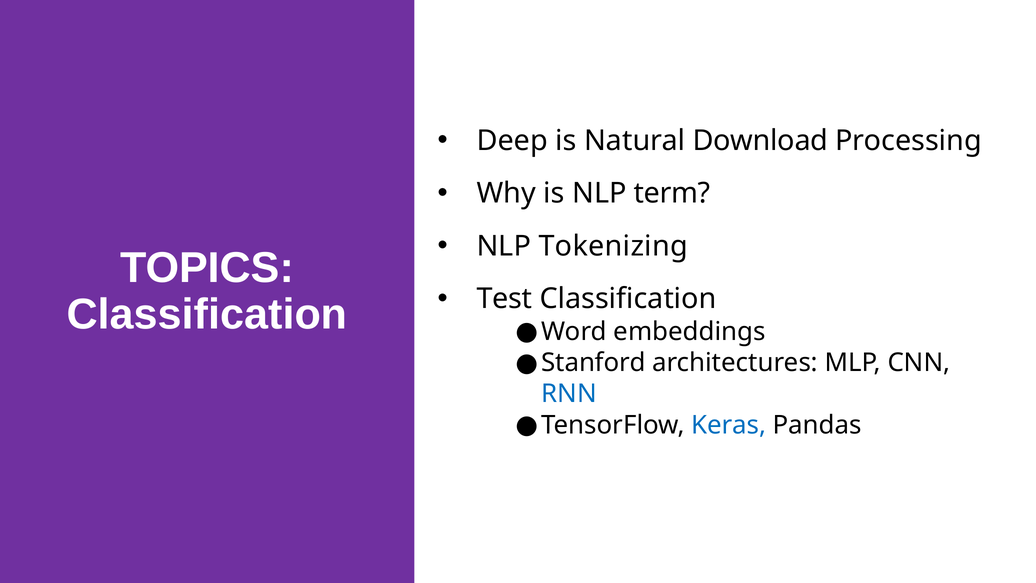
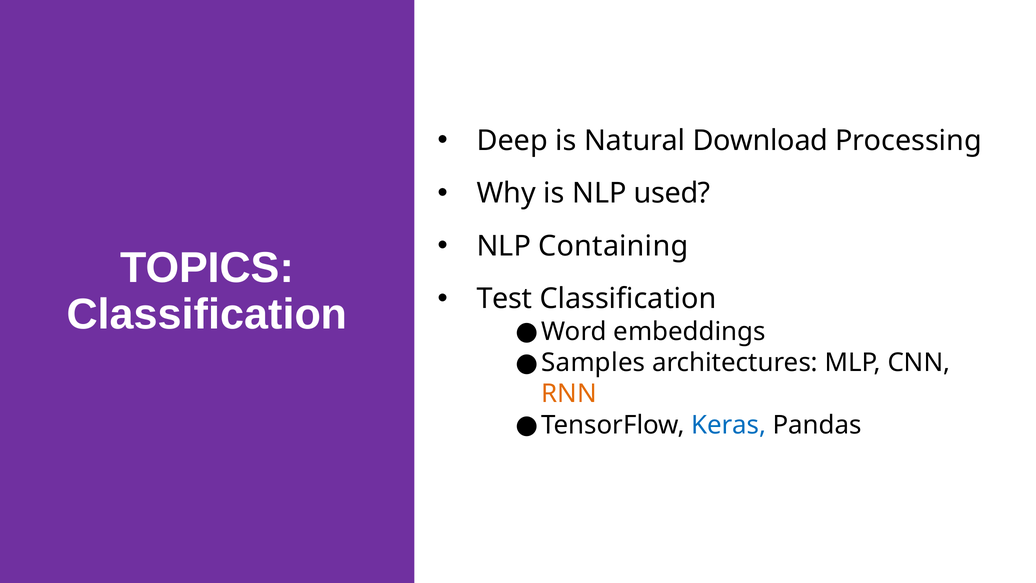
term: term -> used (672, 193)
Tokenizing: Tokenizing -> Containing (613, 246)
Stanford: Stanford -> Samples (593, 363)
RNN colour: blue -> orange (569, 394)
